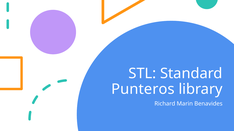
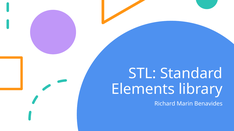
Punteros: Punteros -> Elements (143, 90)
